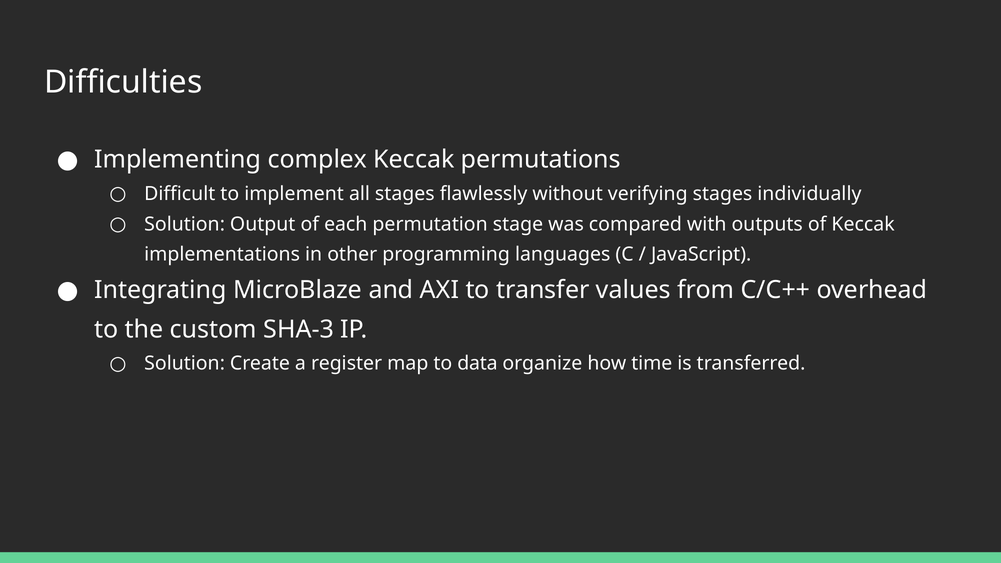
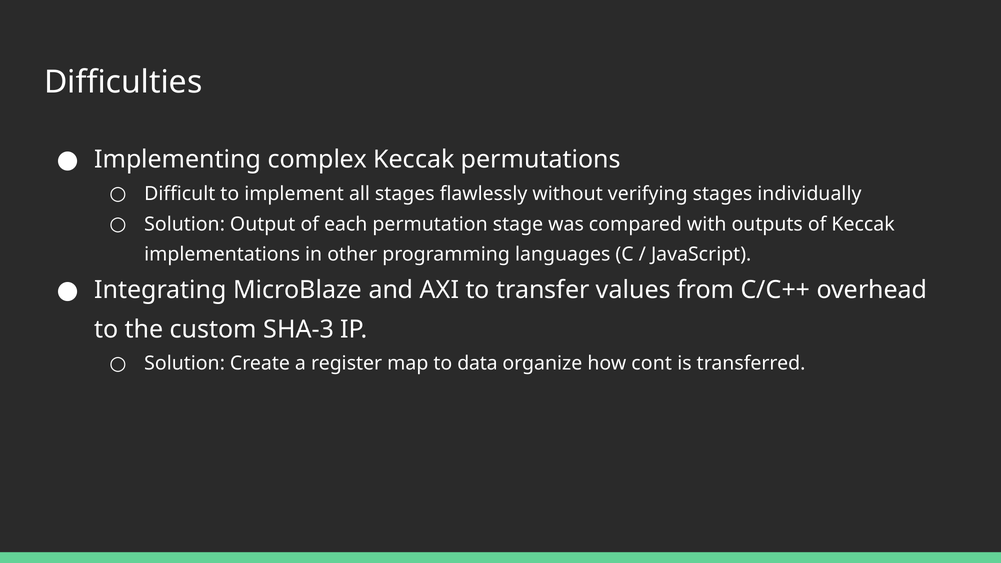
time: time -> cont (652, 363)
